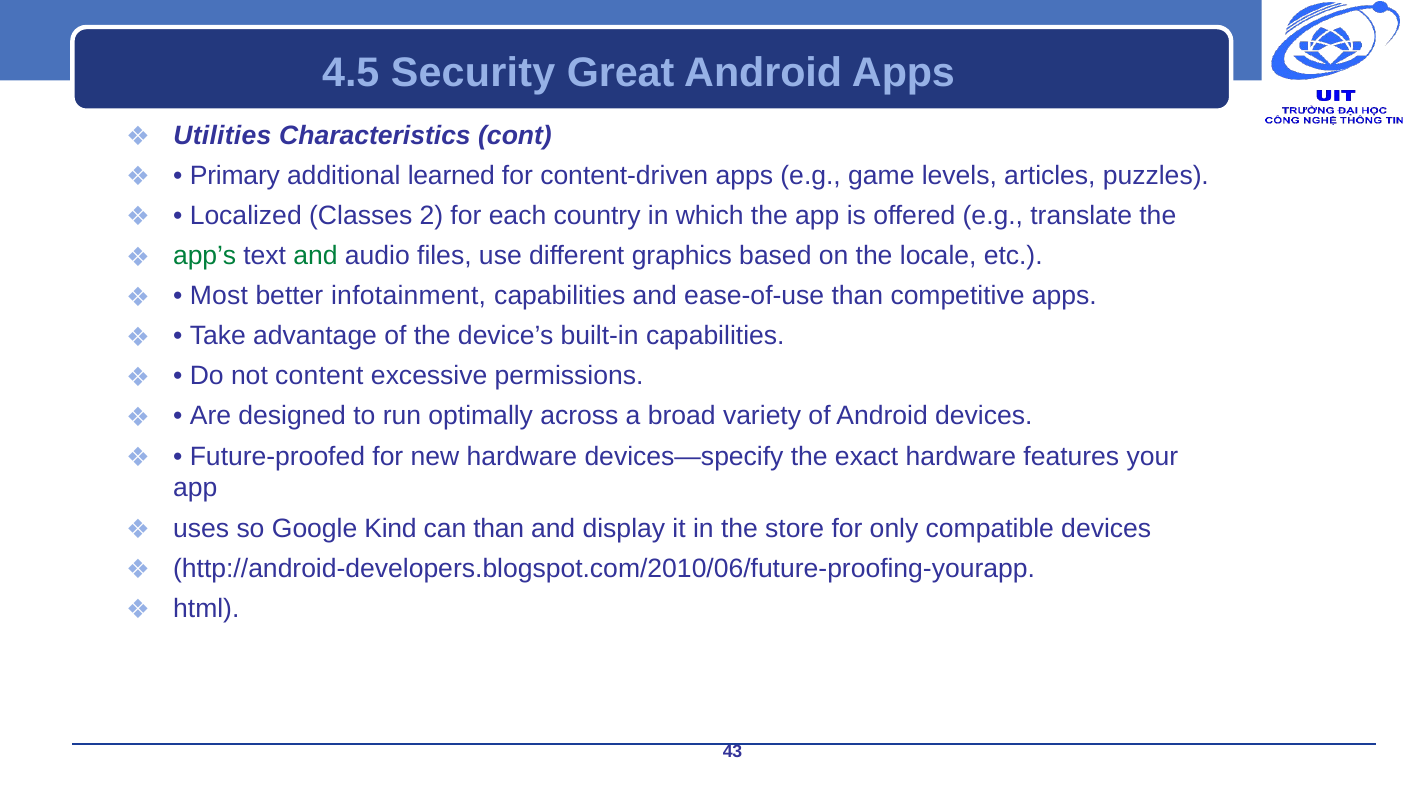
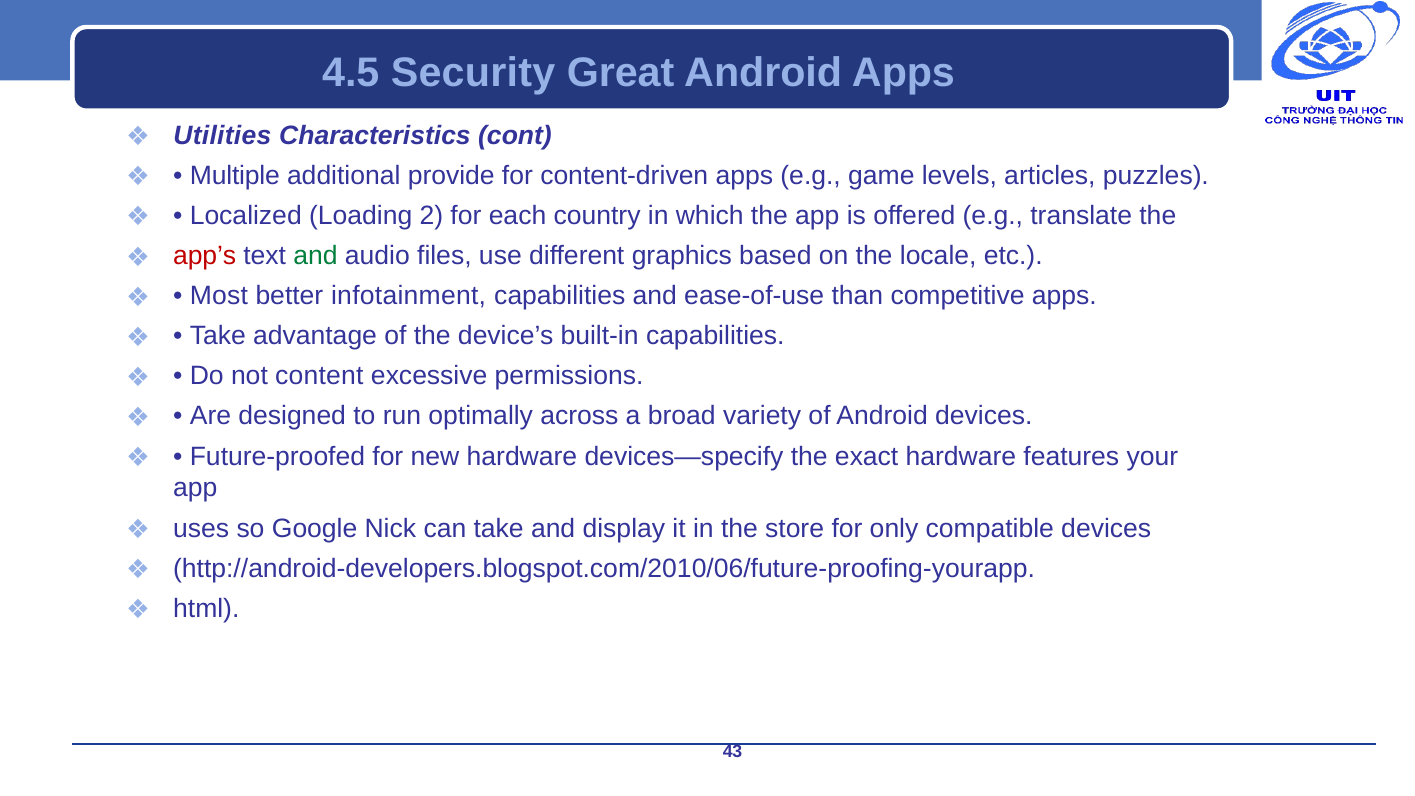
Primary: Primary -> Multiple (235, 176)
learned: learned -> provide (451, 176)
Classes: Classes -> Loading (361, 216)
app’s colour: green -> red (205, 256)
Kind: Kind -> Nick (390, 528)
can than: than -> take (499, 528)
